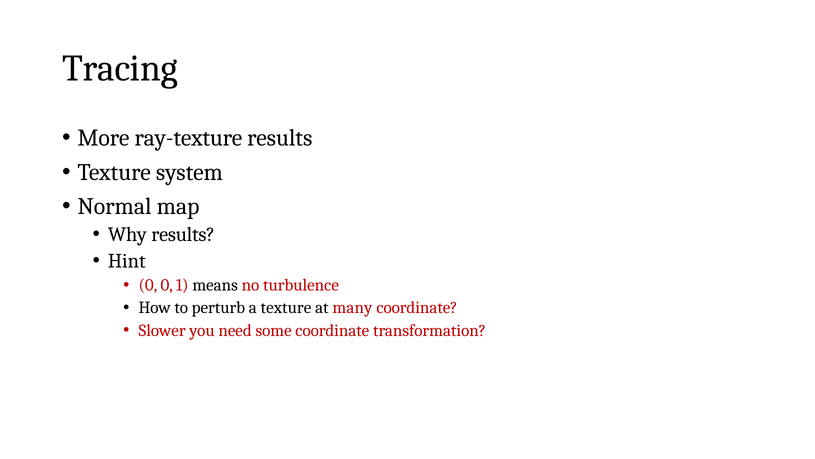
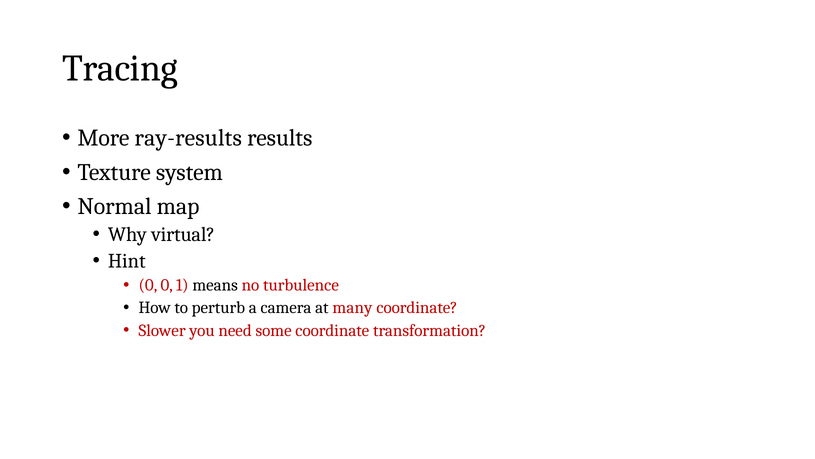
ray-texture: ray-texture -> ray-results (188, 138)
Why results: results -> virtual (183, 234)
a texture: texture -> camera (286, 307)
